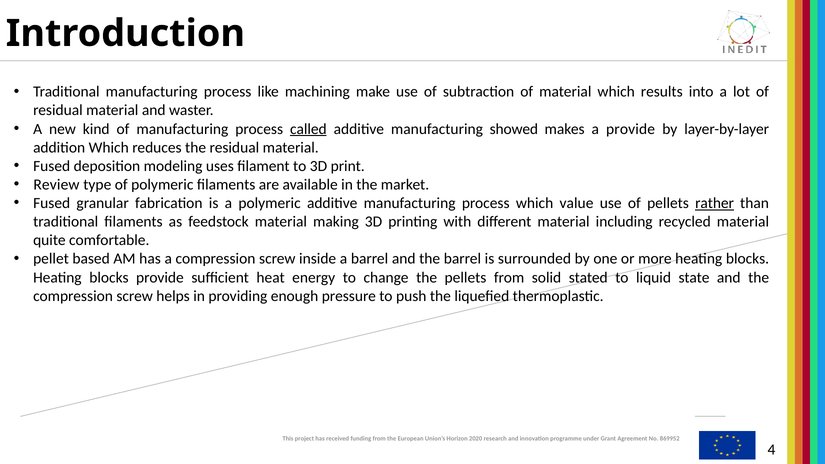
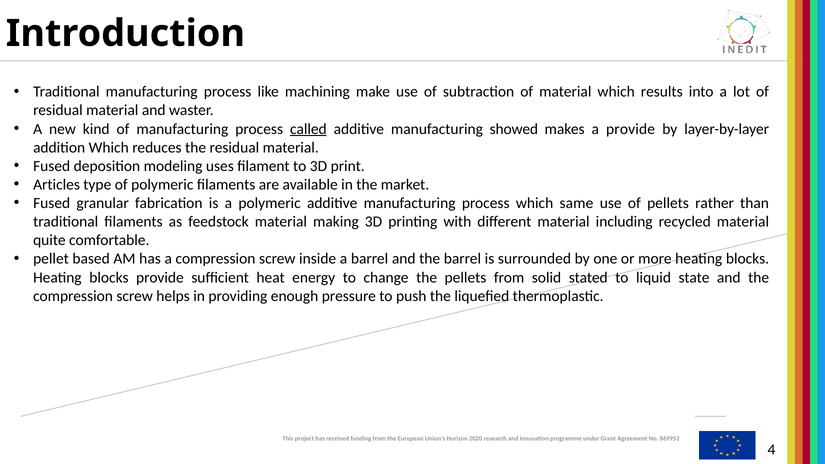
Review: Review -> Articles (57, 185)
value: value -> same (576, 203)
rather underline: present -> none (715, 203)
